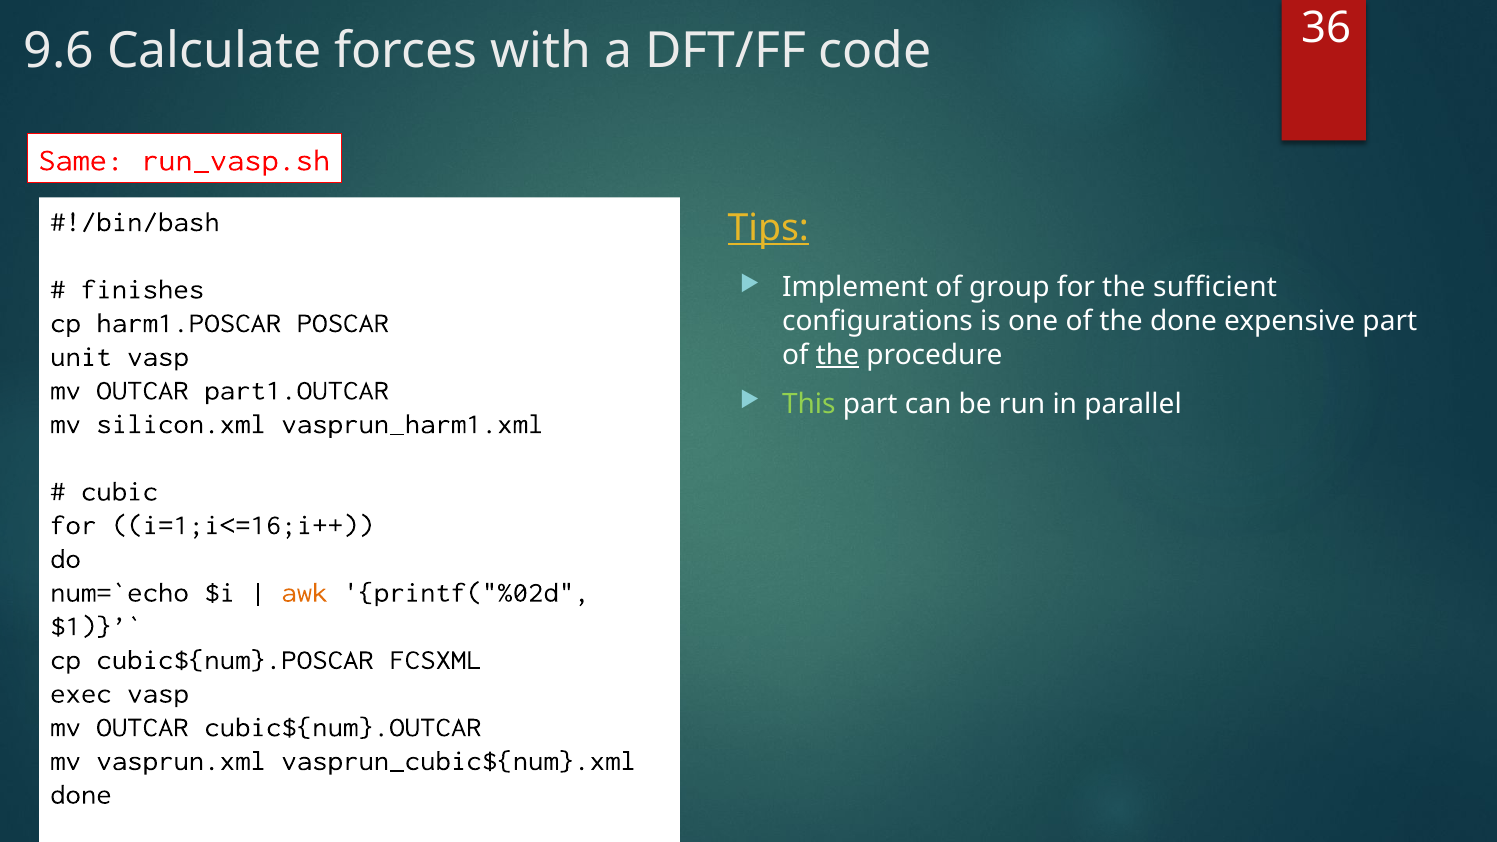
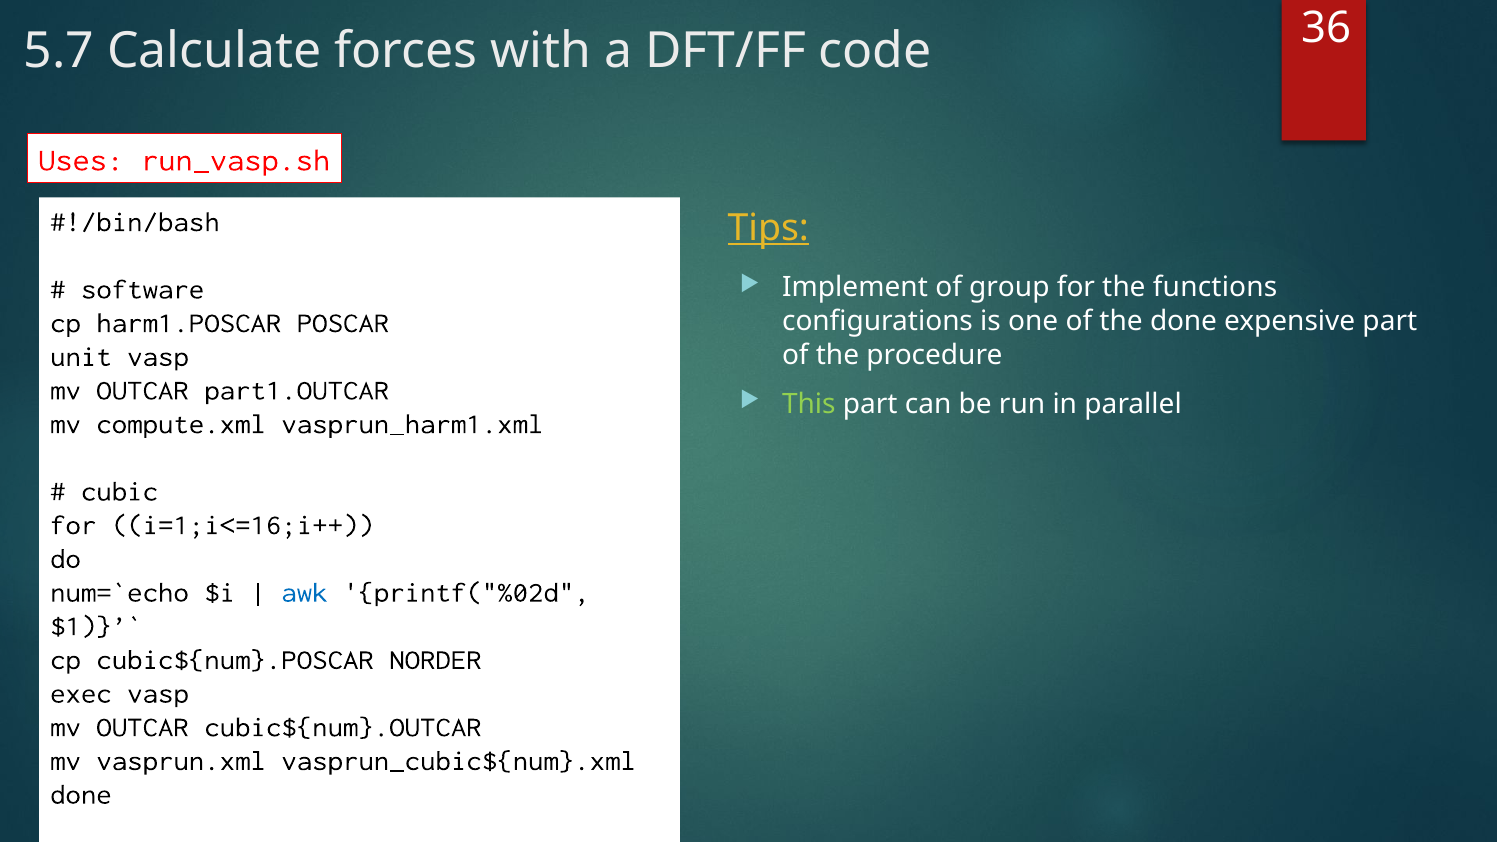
9.6: 9.6 -> 5.7 (59, 51)
Same: Same -> Uses (81, 160)
sufficient: sufficient -> functions (1215, 288)
finishes: finishes -> software (143, 289)
the underline: present -> none (838, 355)
silicon.xml: silicon.xml -> compute.xml (181, 424)
awk colour: orange -> blue (304, 592)
FCSXML: FCSXML -> NORDER (436, 660)
